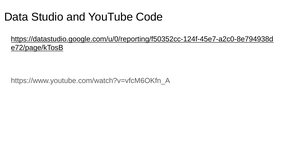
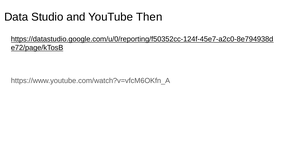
Code: Code -> Then (149, 17)
